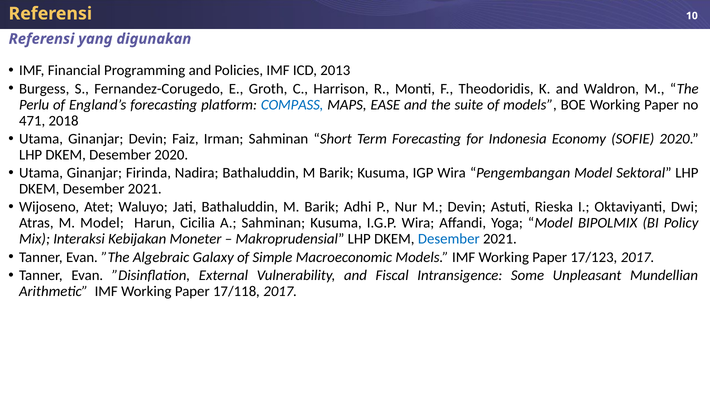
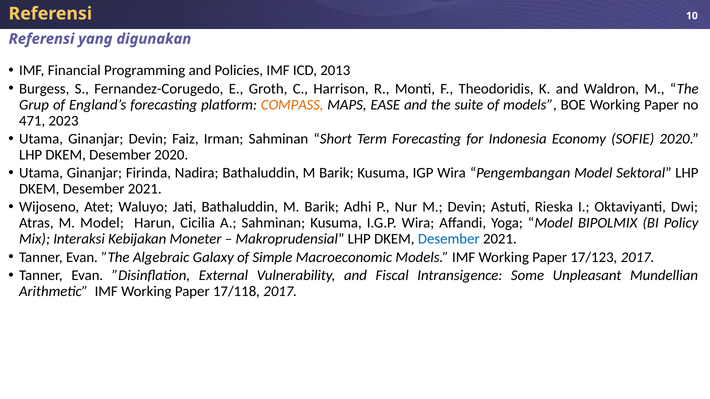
Perlu: Perlu -> Grup (34, 105)
COMPASS colour: blue -> orange (292, 105)
2018: 2018 -> 2023 (64, 121)
